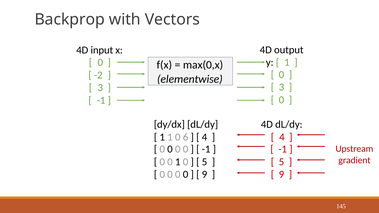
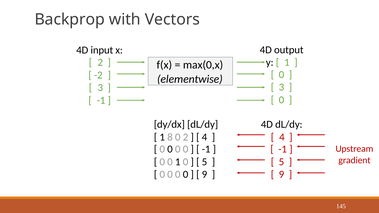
0: 0 -> 2 (100, 62)
1 1: 1 -> 8 (170, 137)
0 6: 6 -> 2 (186, 137)
